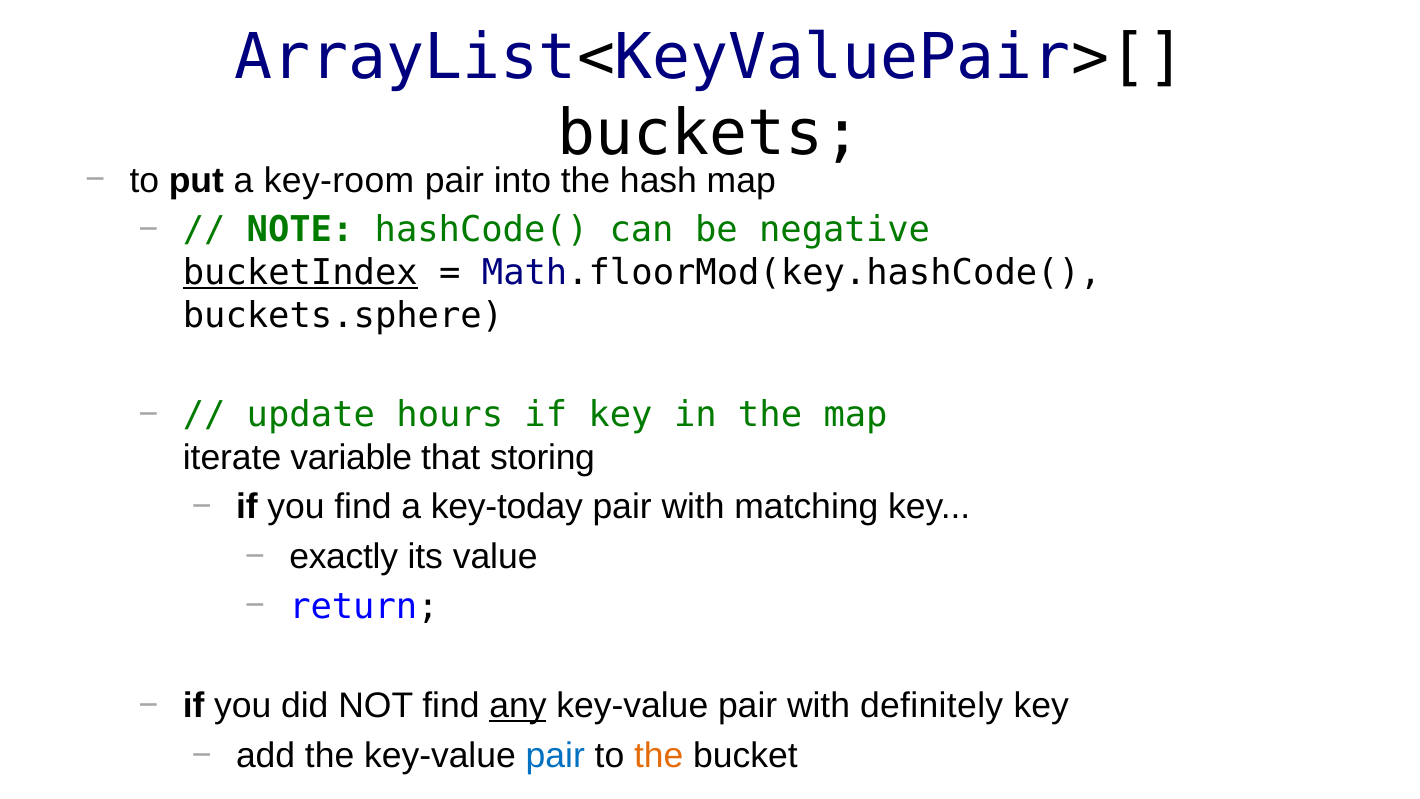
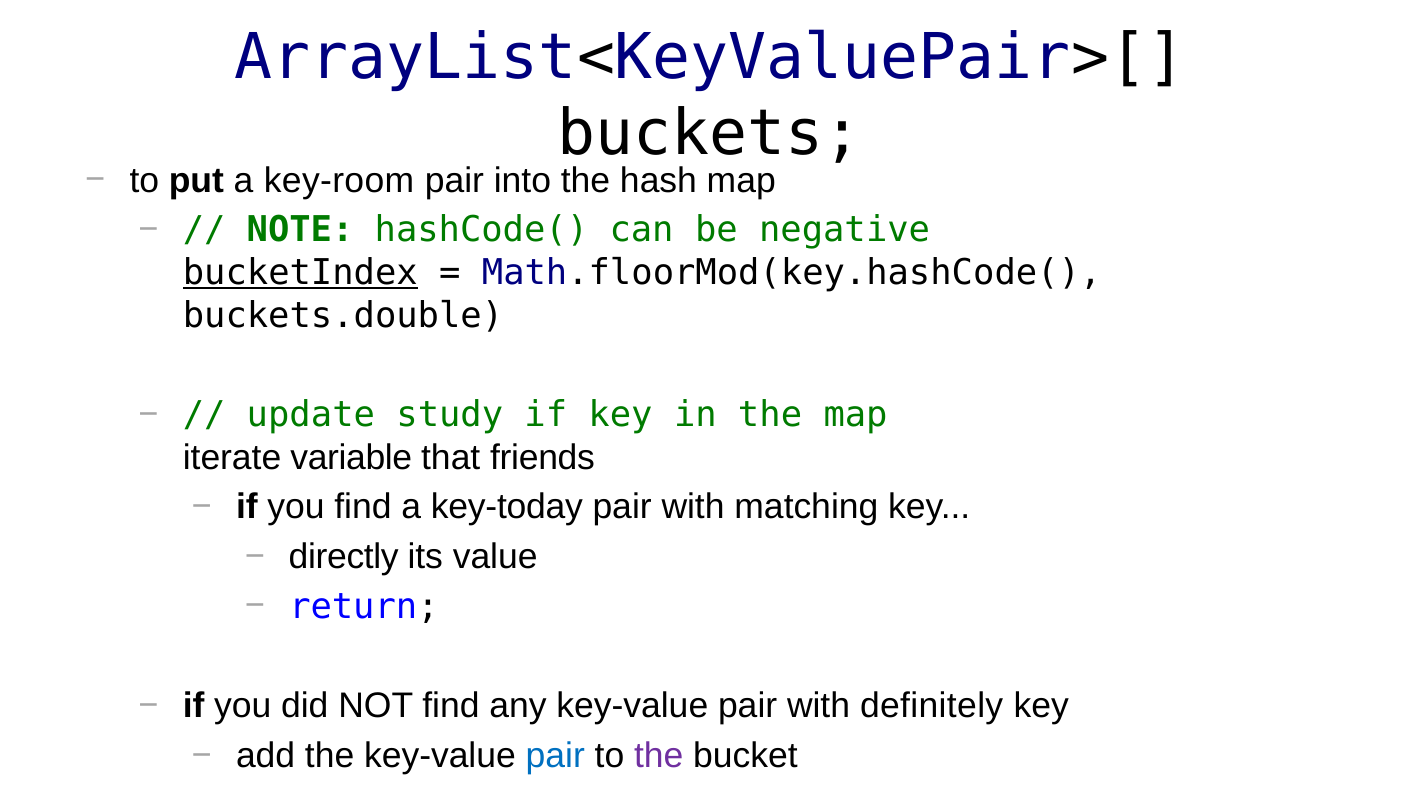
buckets.sphere: buckets.sphere -> buckets.double (343, 315)
hours: hours -> study (450, 415)
storing: storing -> friends (543, 457)
exactly: exactly -> directly (344, 557)
any underline: present -> none (518, 706)
the colour: orange -> purple (659, 756)
